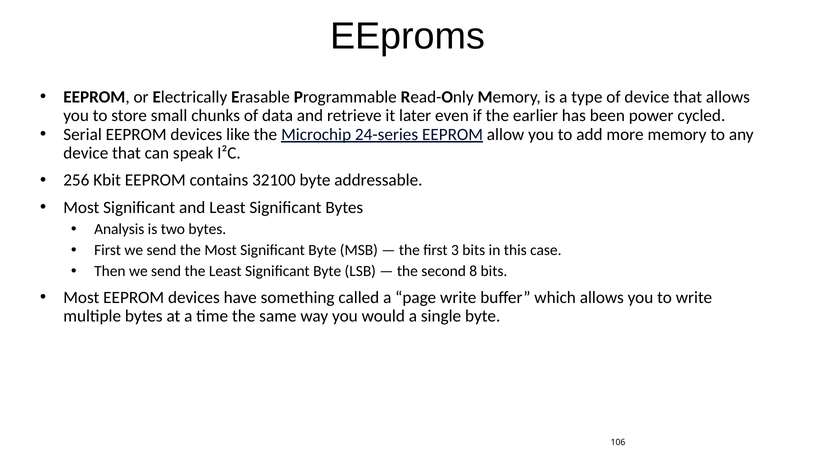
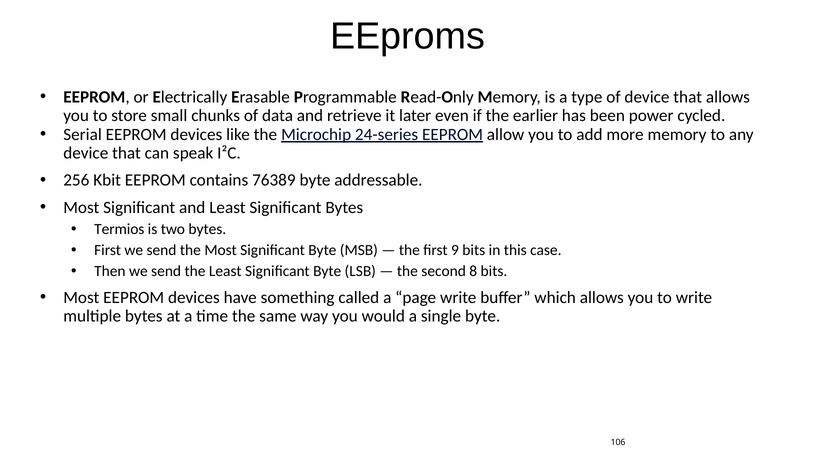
32100: 32100 -> 76389 (274, 180)
Analysis: Analysis -> Termios (119, 229)
3: 3 -> 9 (455, 250)
